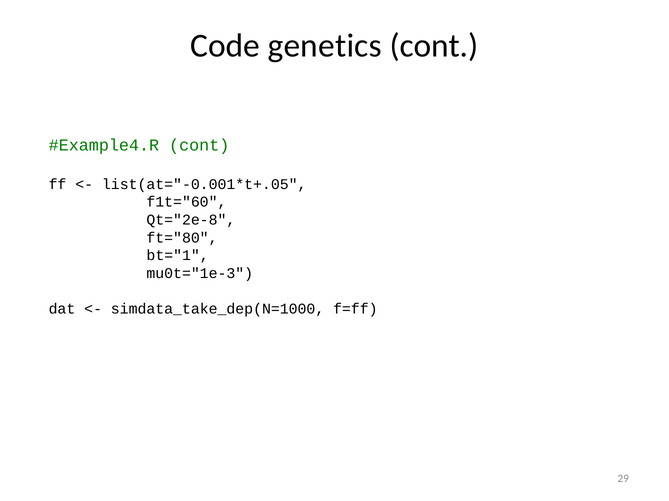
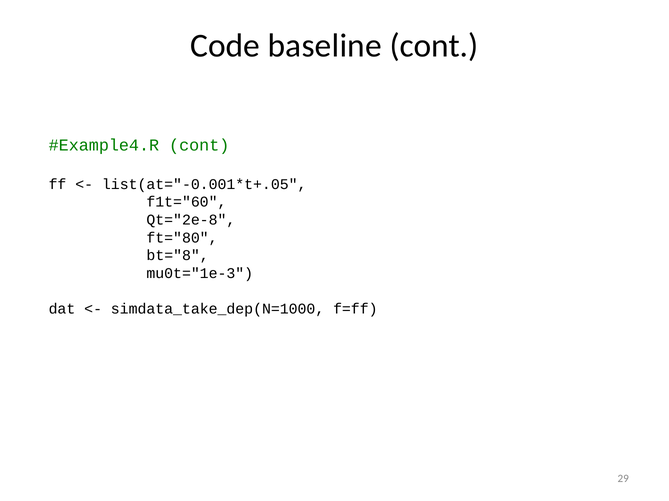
genetics: genetics -> baseline (325, 46)
bt="1: bt="1 -> bt="8 (178, 256)
